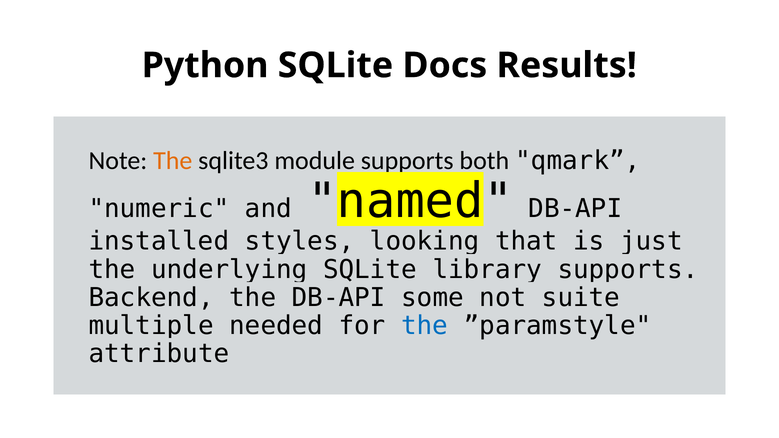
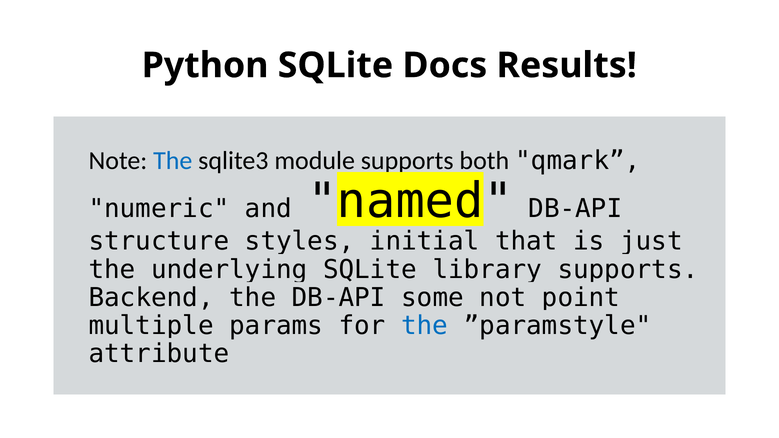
The colour: orange -> blue (173, 161)
installed: installed -> structure (159, 242)
looking: looking -> initial (425, 242)
suite: suite -> point (581, 298)
needed: needed -> params (276, 326)
